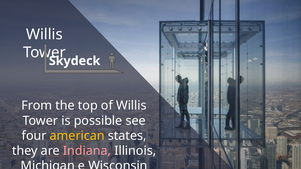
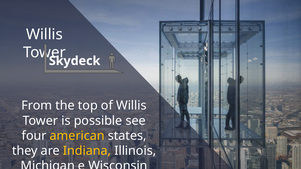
Indiana colour: pink -> yellow (87, 151)
